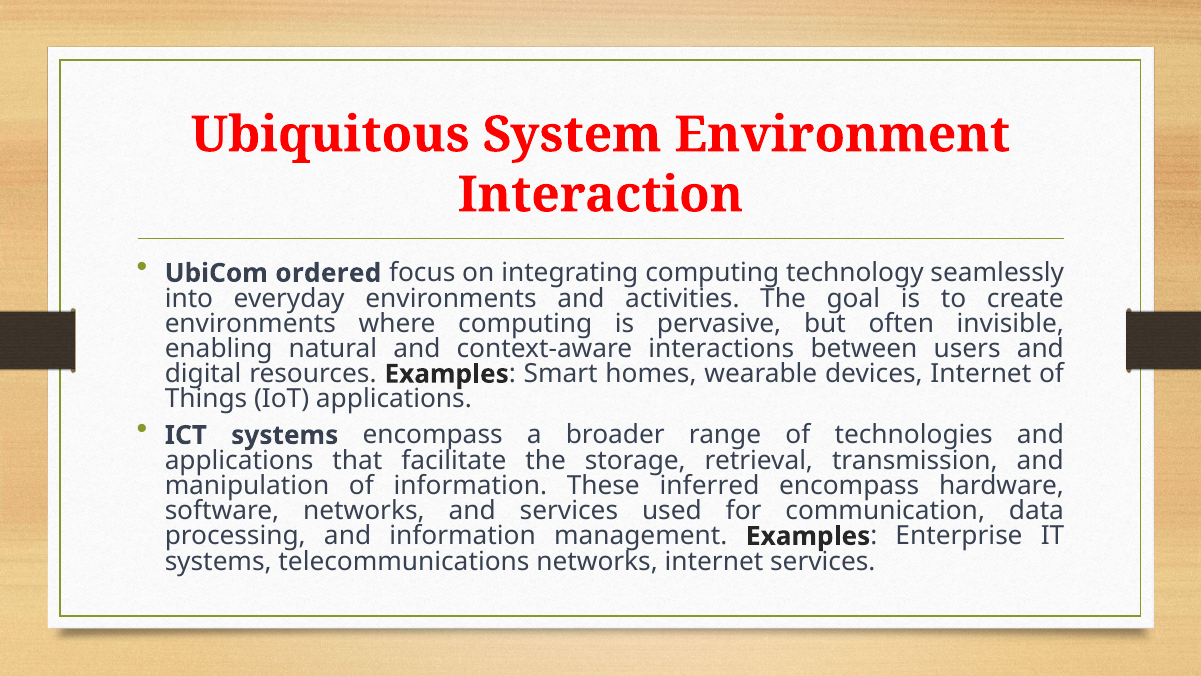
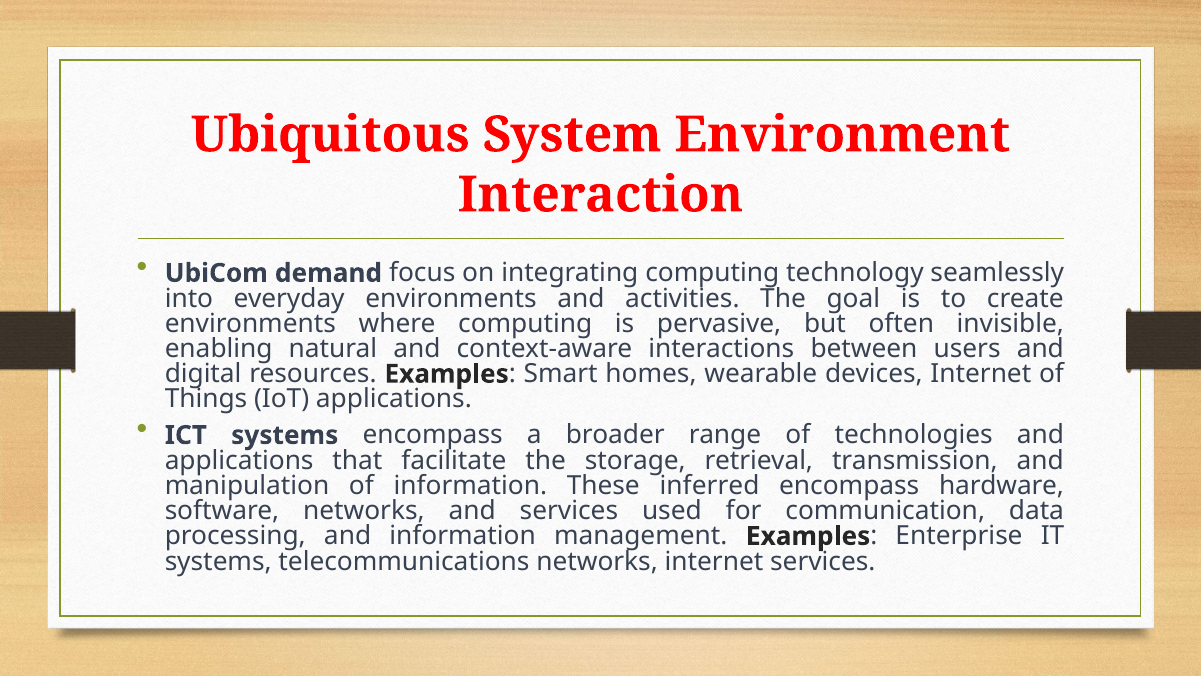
ordered: ordered -> demand (328, 273)
